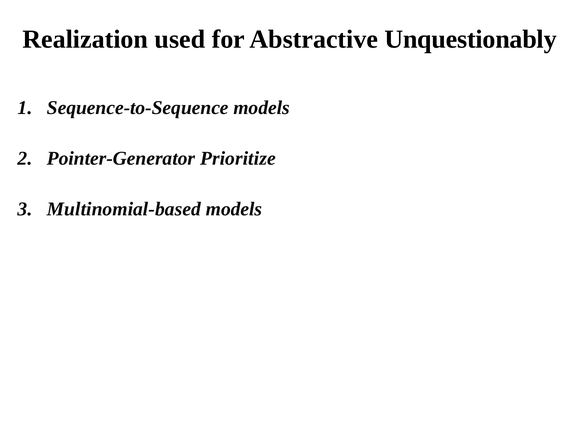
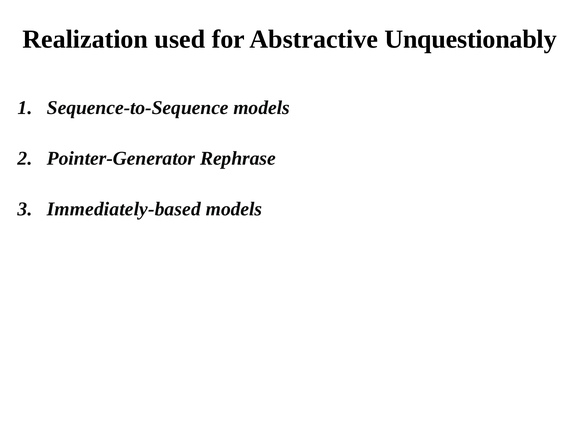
Prioritize: Prioritize -> Rephrase (238, 158)
Multinomial-based: Multinomial-based -> Immediately-based (124, 209)
